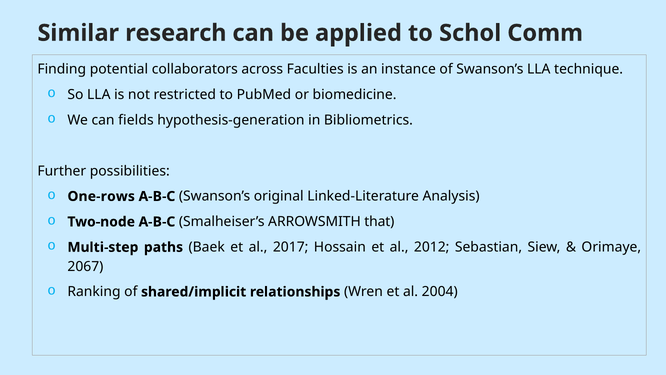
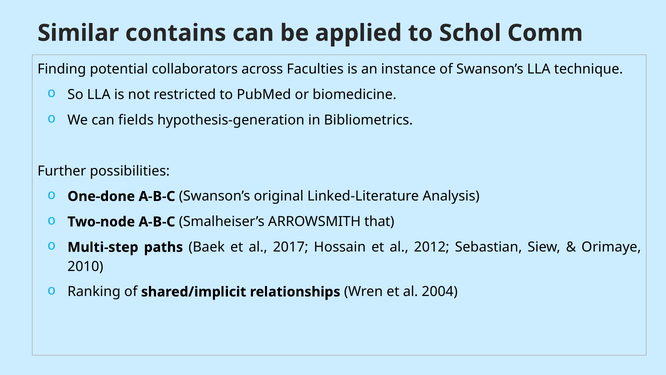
research: research -> contains (176, 33)
One-rows: One-rows -> One-done (101, 196)
2067: 2067 -> 2010 (85, 266)
